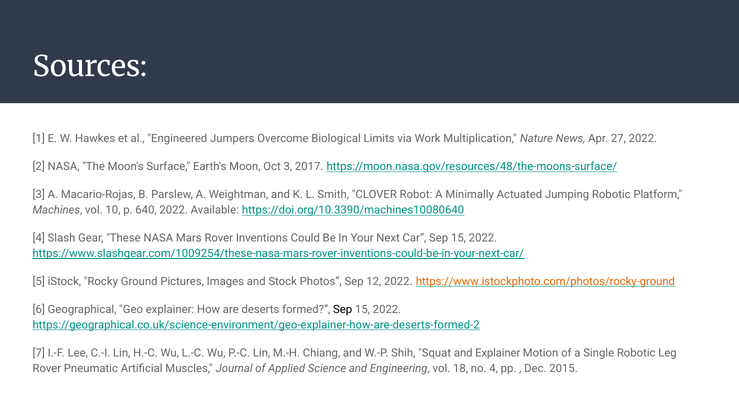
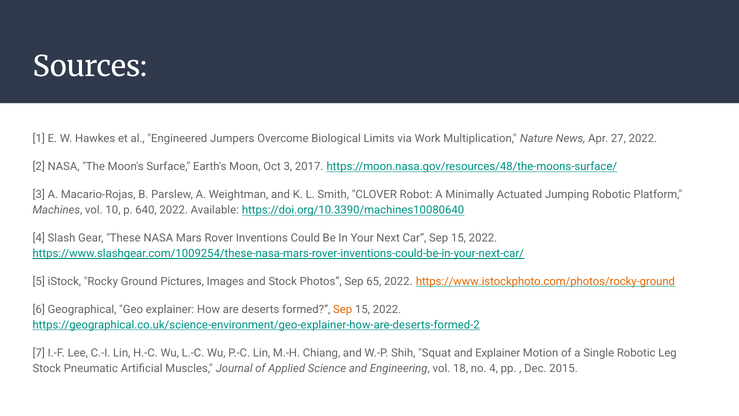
12: 12 -> 65 (374, 281)
Sep colour: black -> orange (343, 309)
Rover: Rover -> Stock (47, 368)
